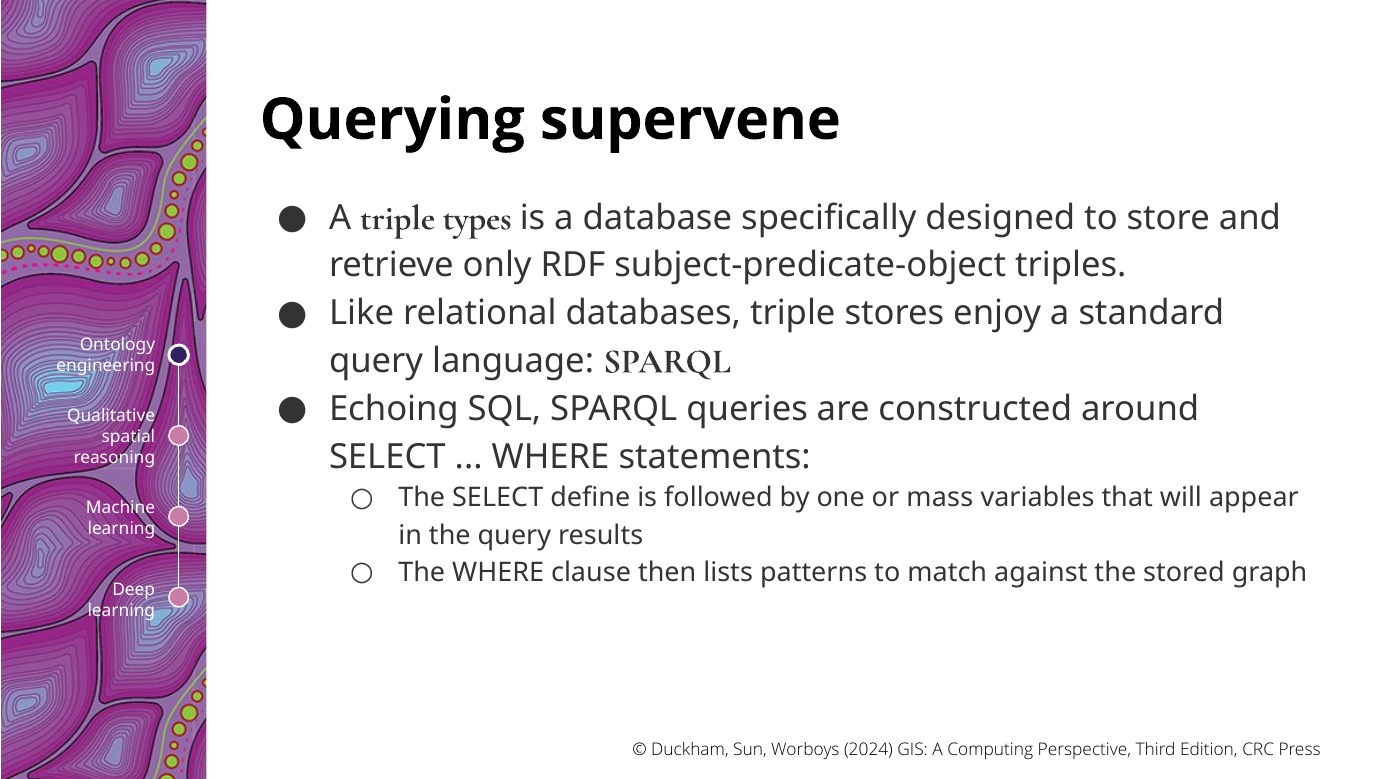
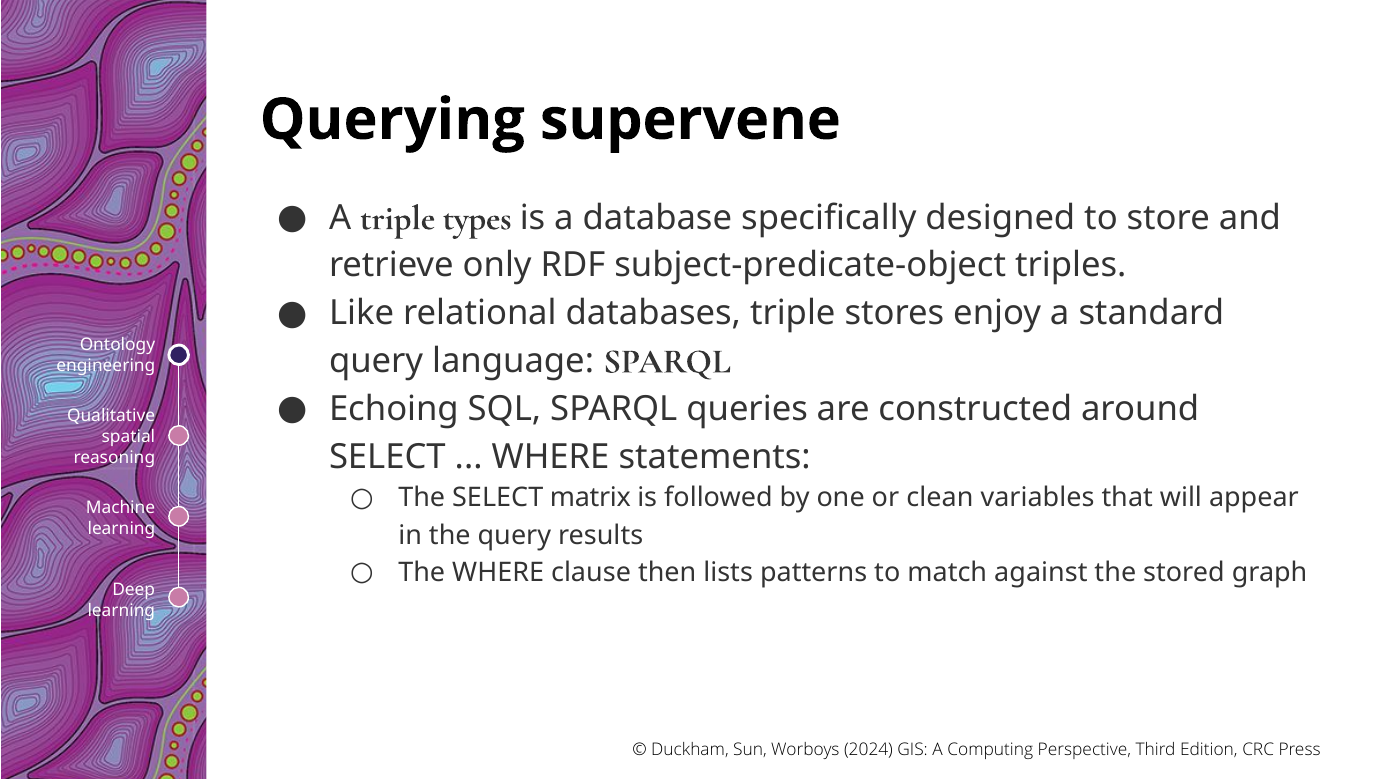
define: define -> matrix (590, 498)
mass: mass -> clean (940, 498)
